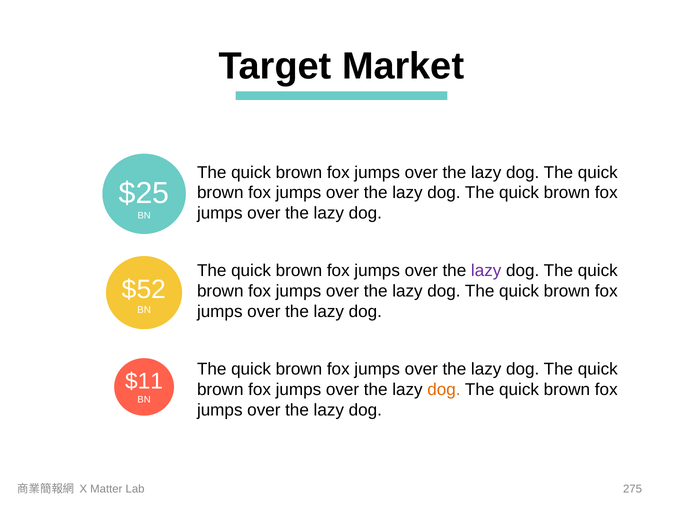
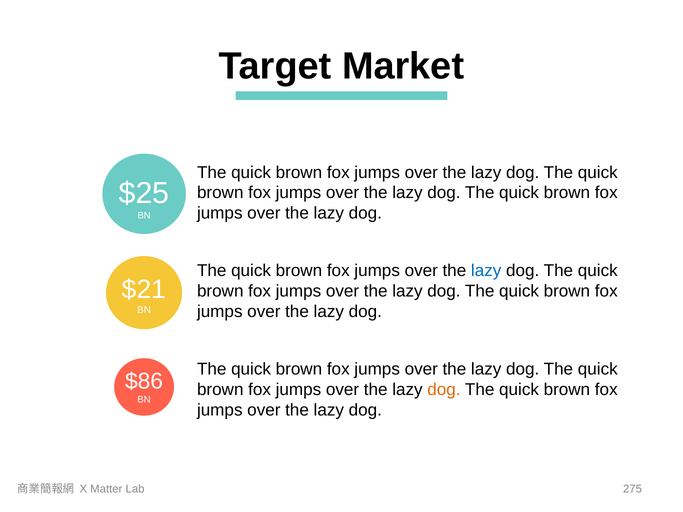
lazy colour: purple -> blue (486, 271)
$52: $52 -> $21 (144, 290)
$11: $11 -> $86 (144, 381)
